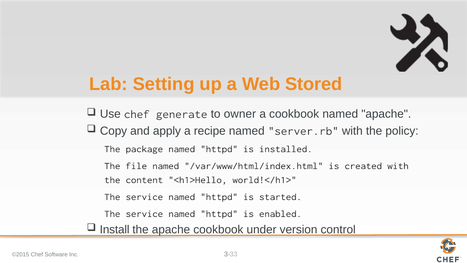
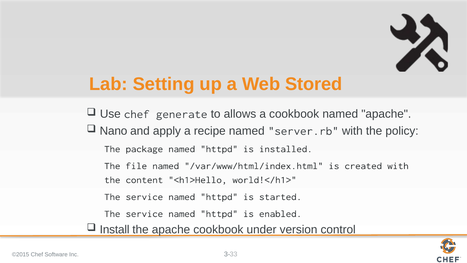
owner: owner -> allows (240, 114)
Copy: Copy -> Nano (114, 131)
